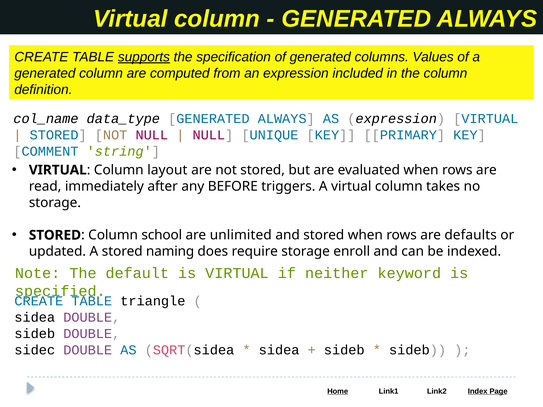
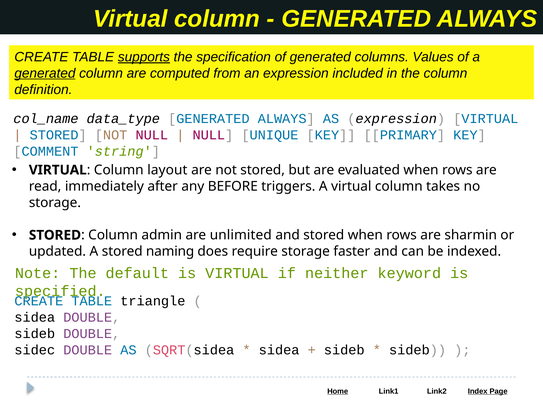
generated underline: none -> present (45, 73)
school: school -> admin (162, 235)
defaults: defaults -> sharmin (471, 235)
enroll: enroll -> faster (352, 252)
